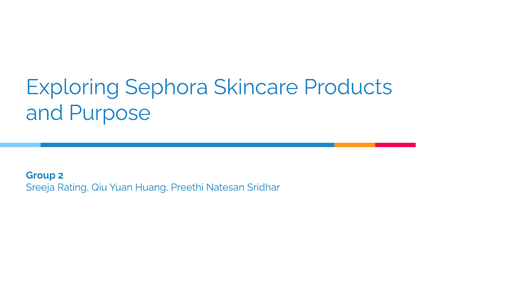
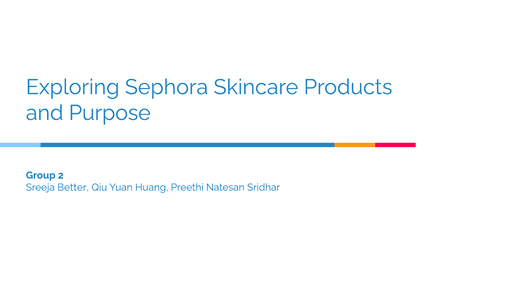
Rating: Rating -> Better (73, 187)
